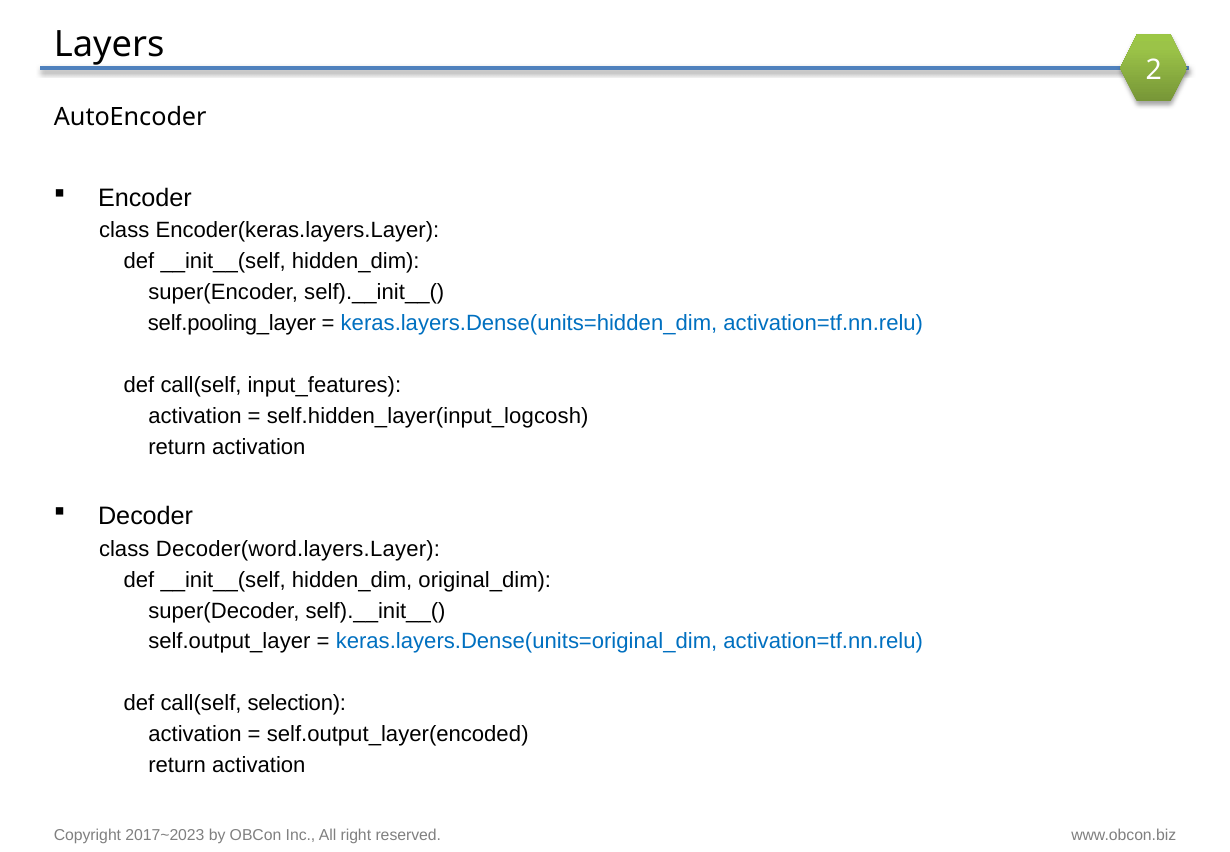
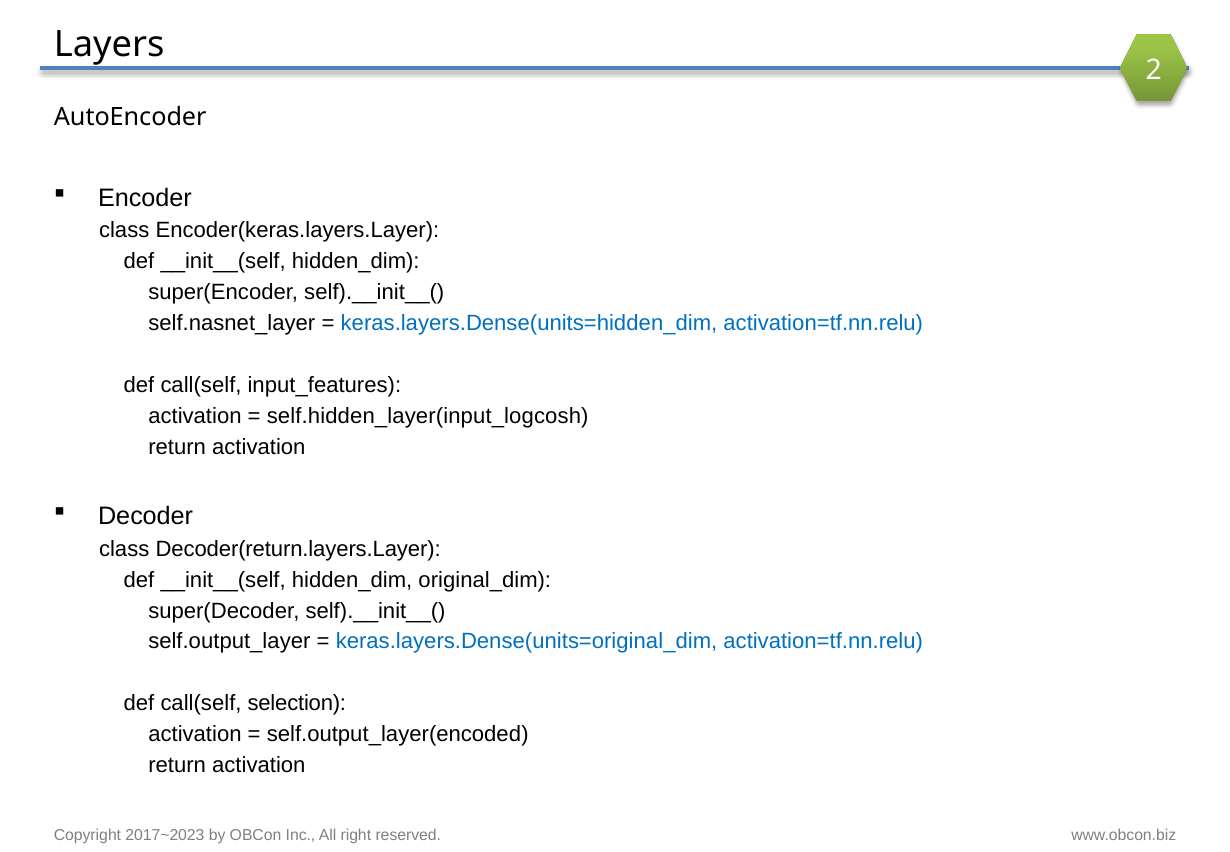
self.pooling_layer: self.pooling_layer -> self.nasnet_layer (232, 323)
Decoder(word.layers.Layer: Decoder(word.layers.Layer -> Decoder(return.layers.Layer (298, 549)
